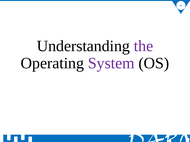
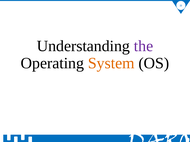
System colour: purple -> orange (111, 63)
